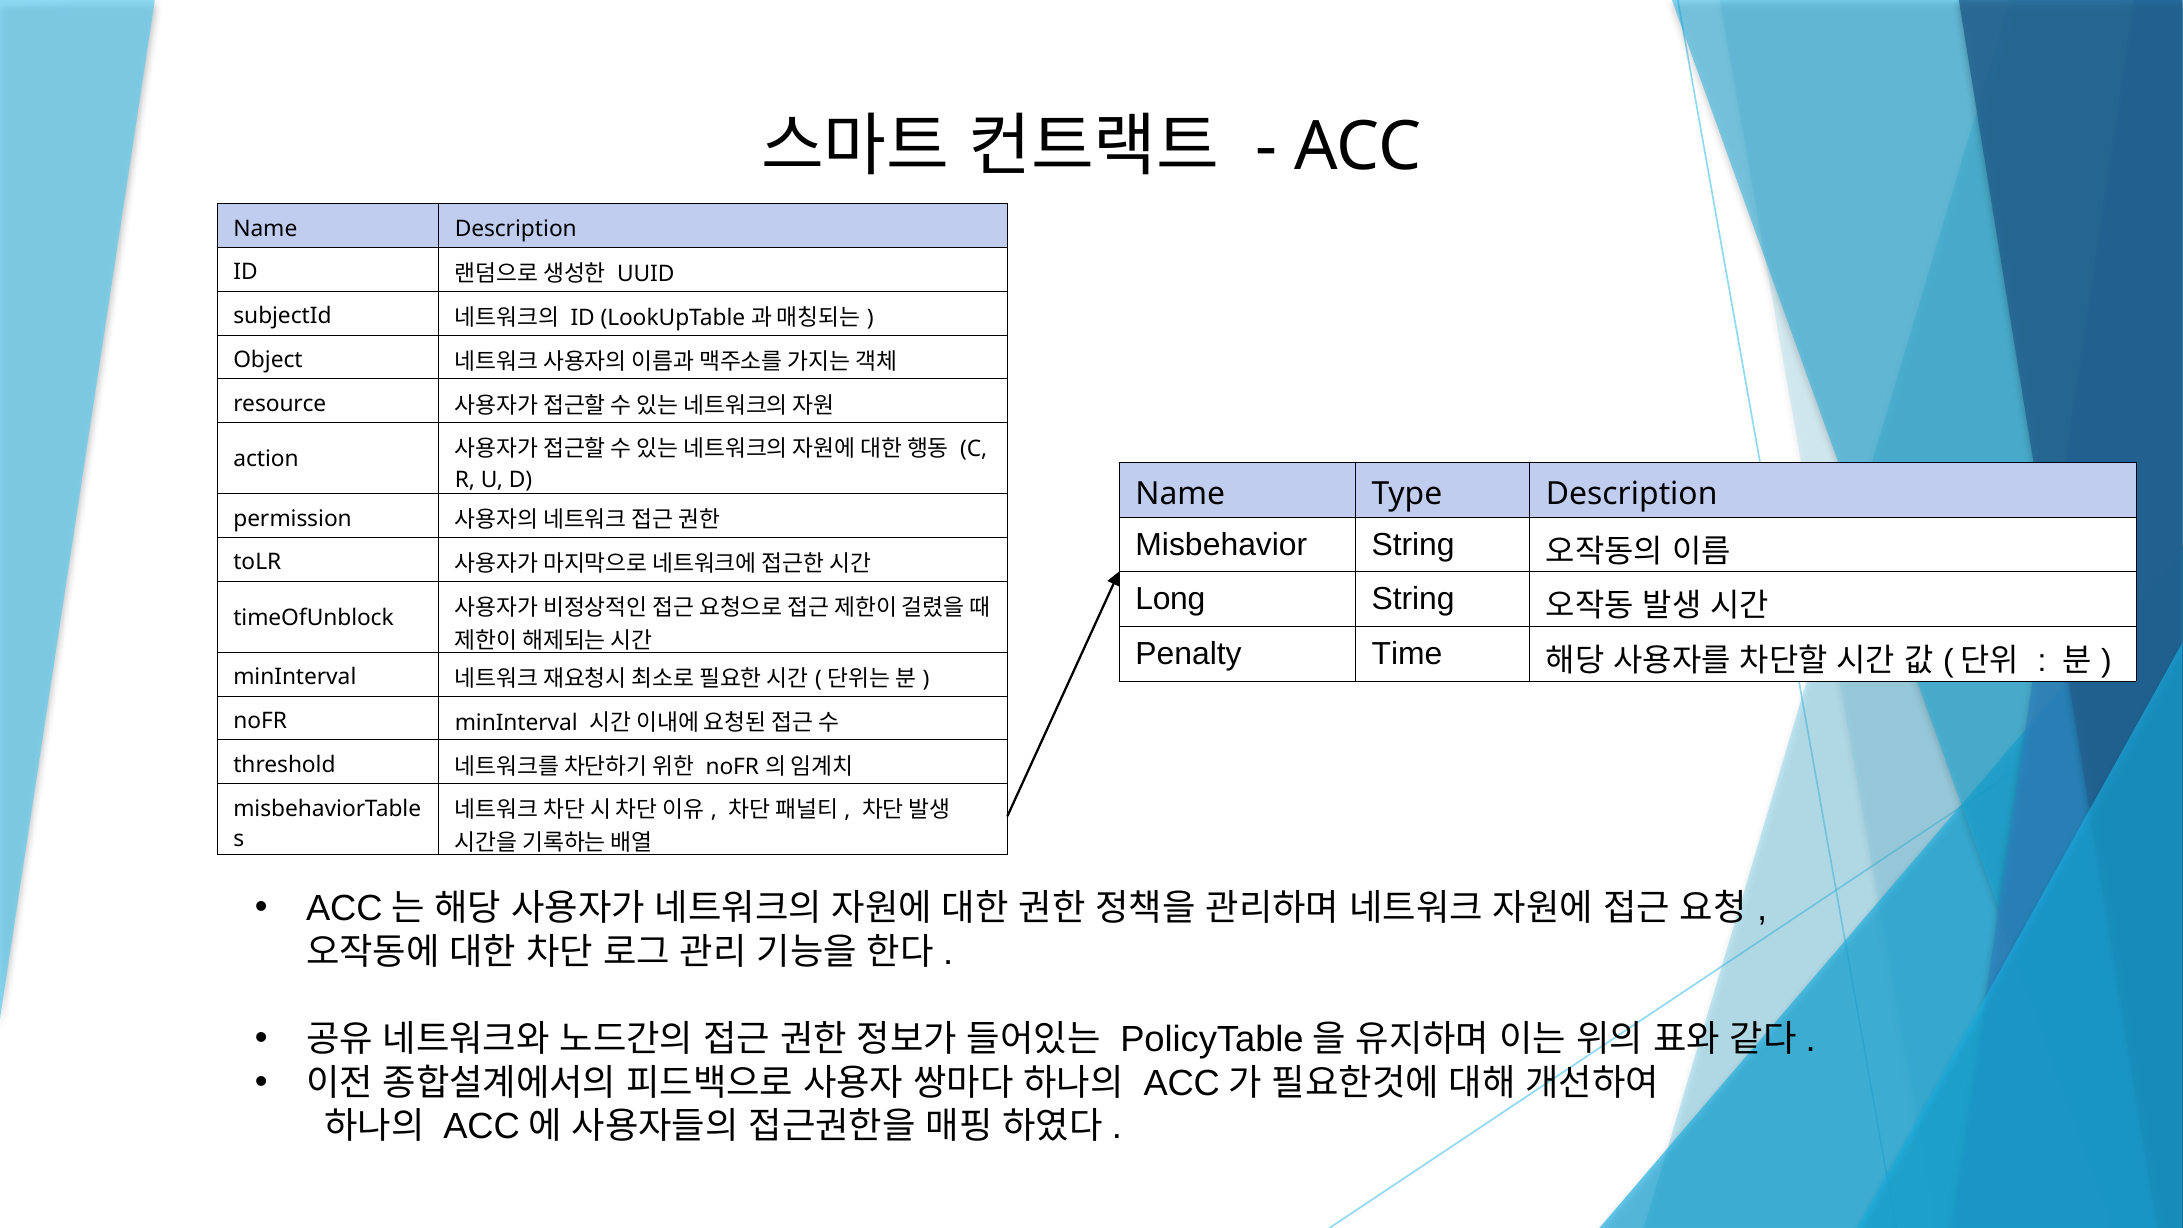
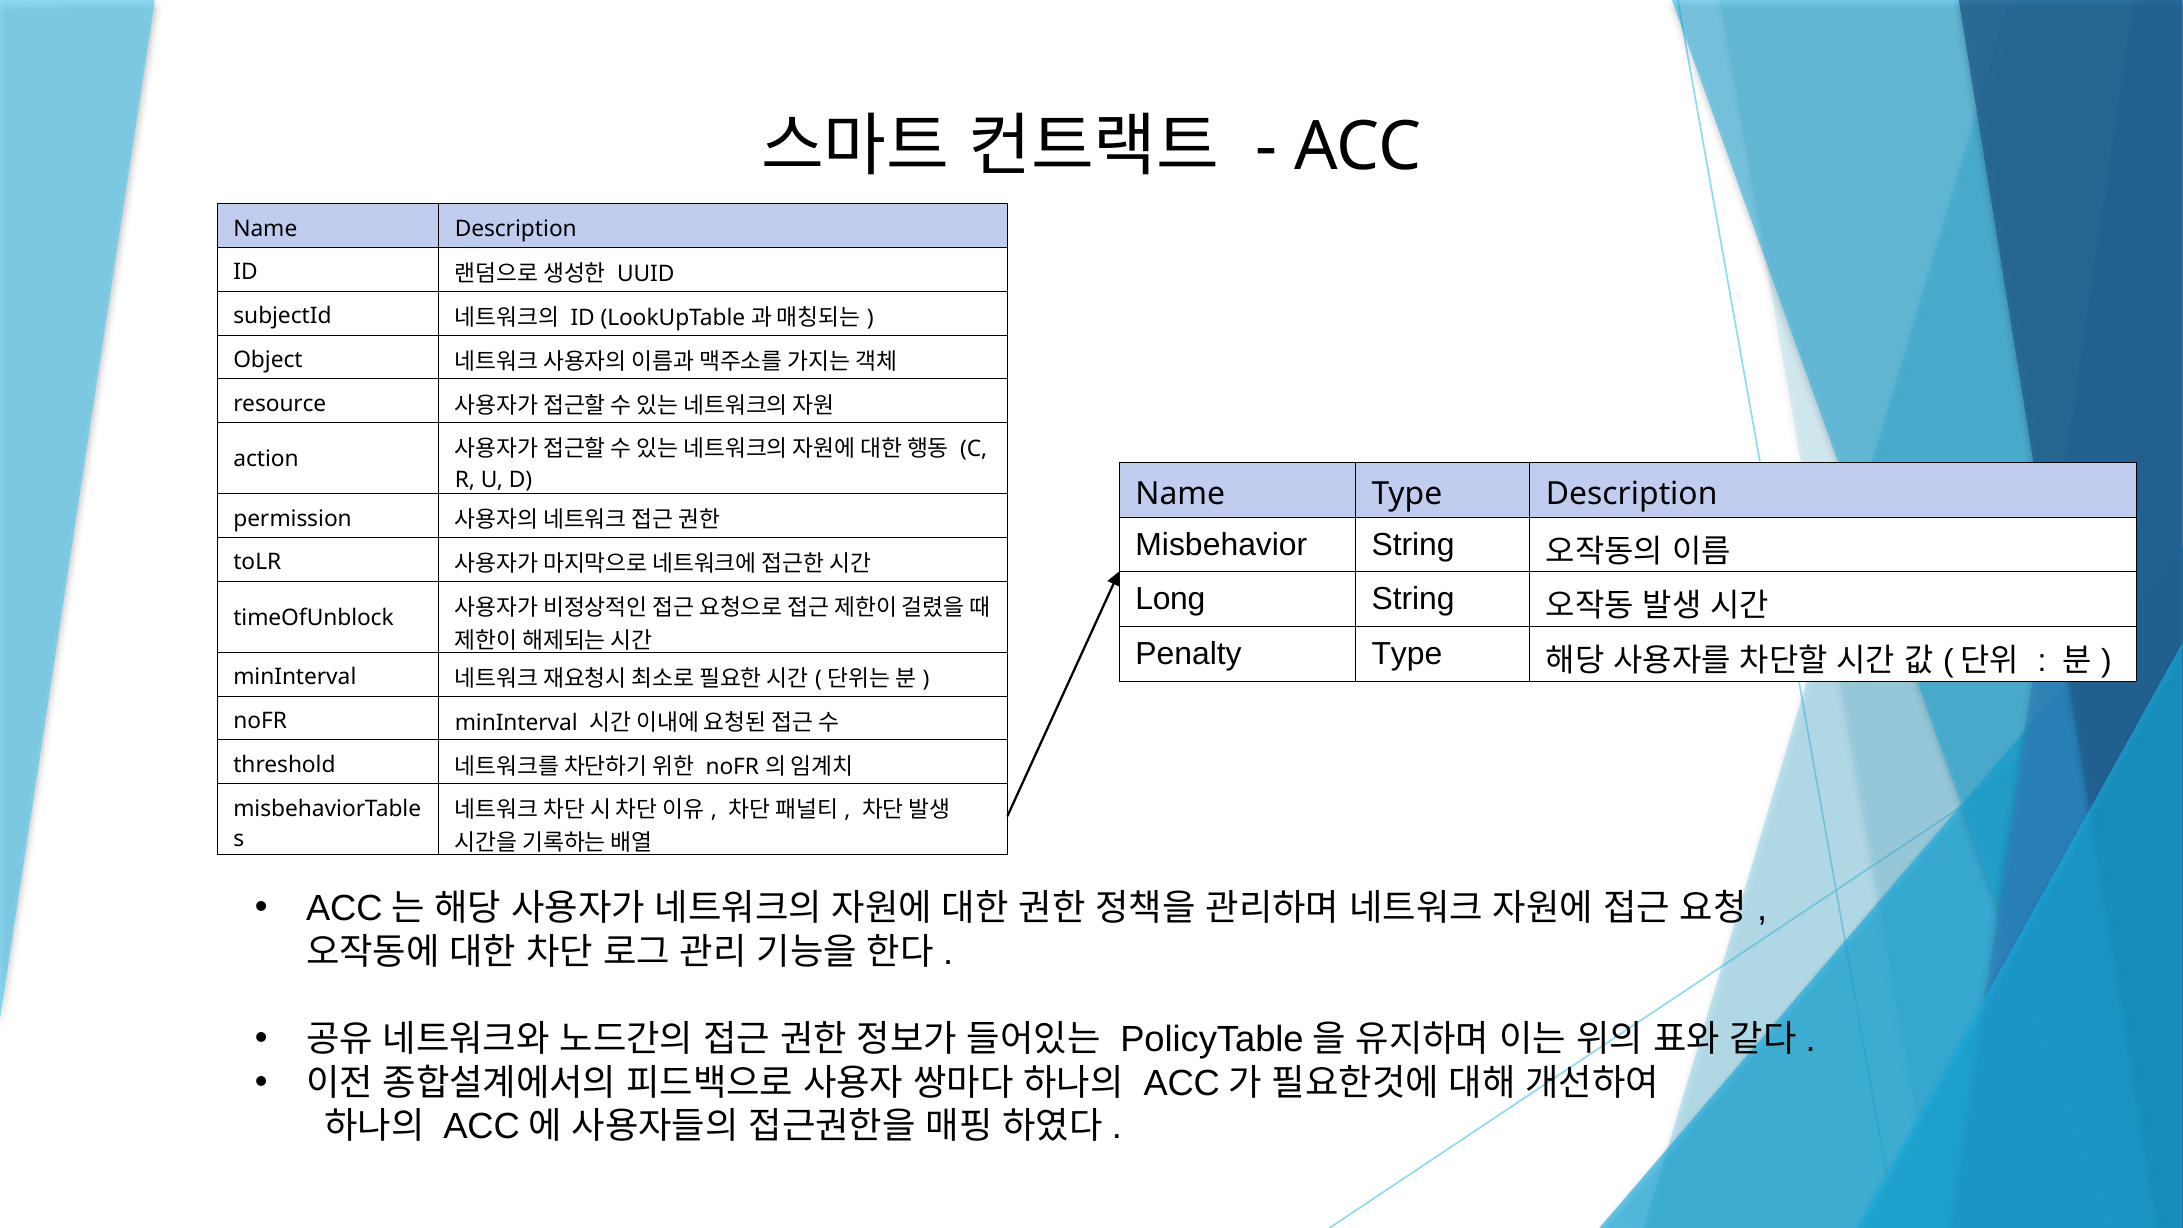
Penalty Time: Time -> Type (1407, 654)
